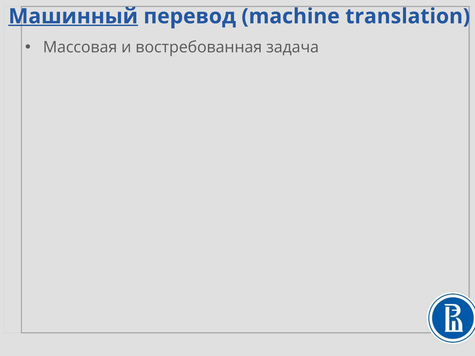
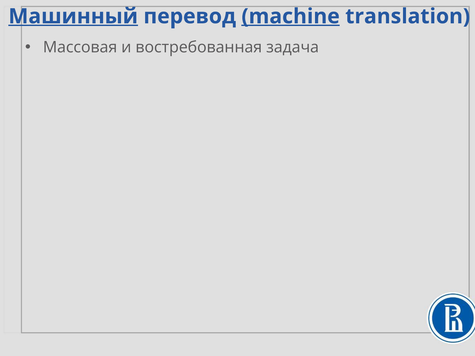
machine underline: none -> present (291, 16)
